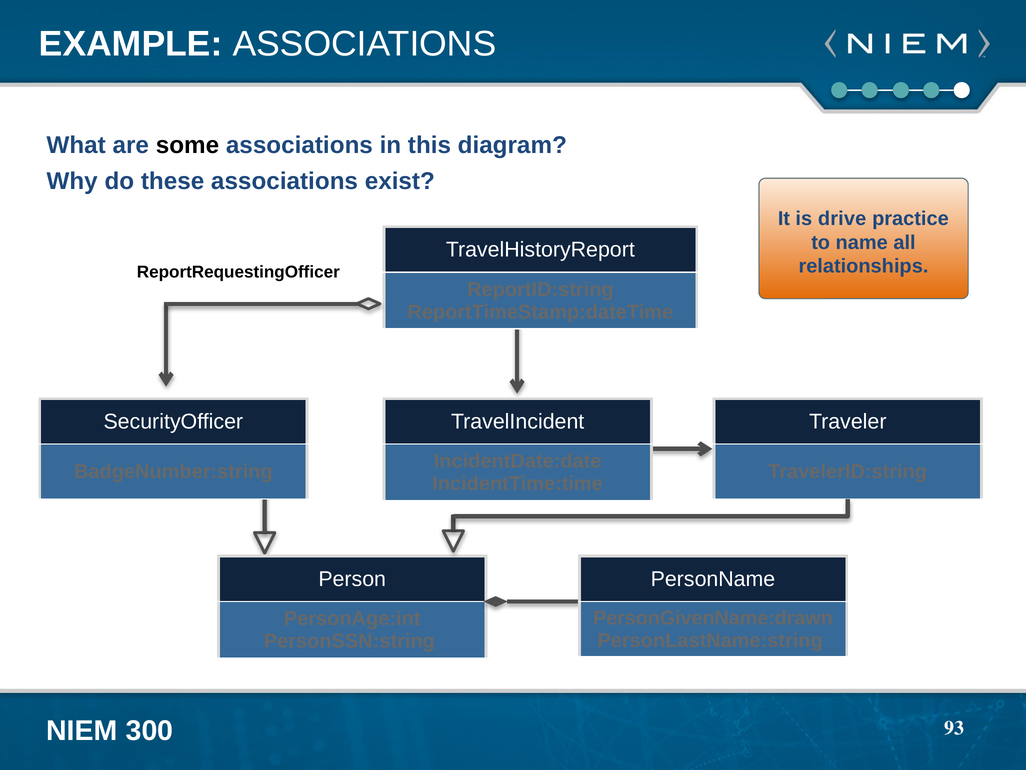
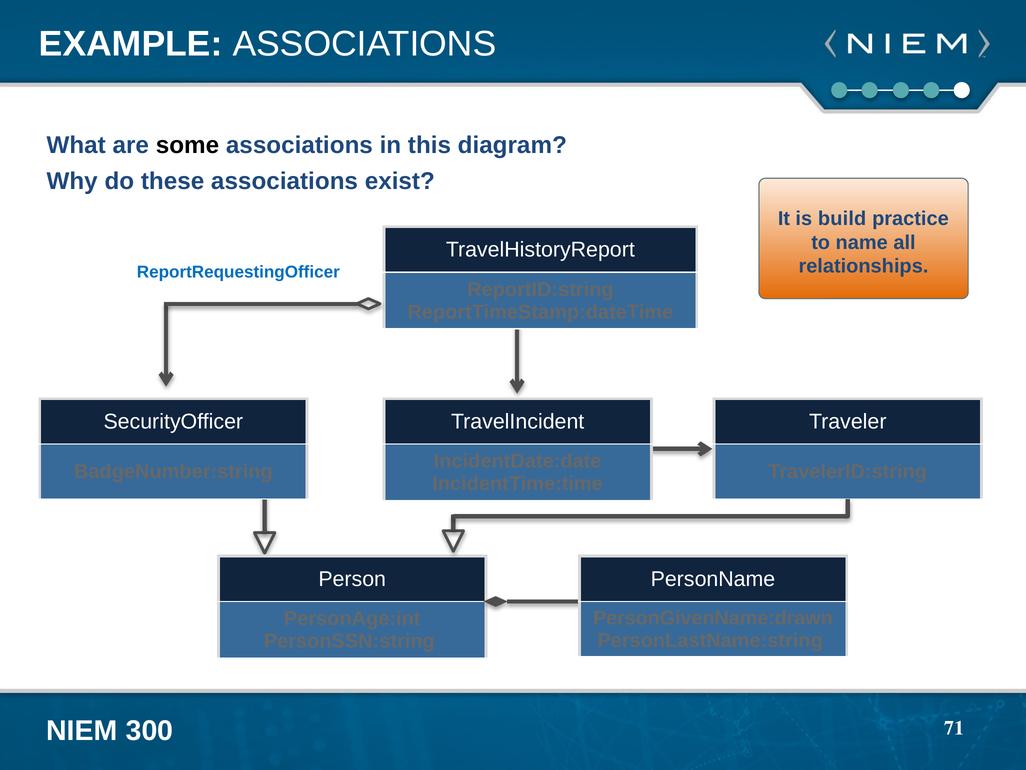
drive: drive -> build (842, 218)
ReportRequestingOfficer colour: black -> blue (238, 272)
93: 93 -> 71 (954, 727)
